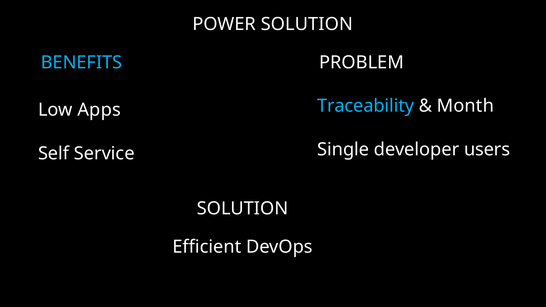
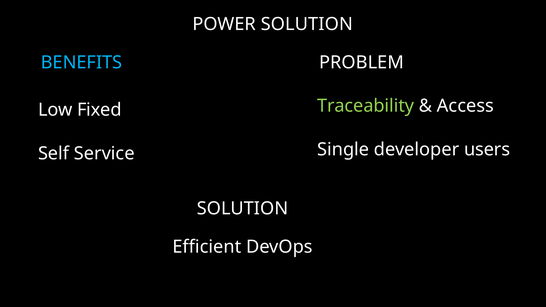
Traceability colour: light blue -> light green (366, 106)
Month: Month -> Access (465, 106)
Apps: Apps -> Fixed (99, 110)
